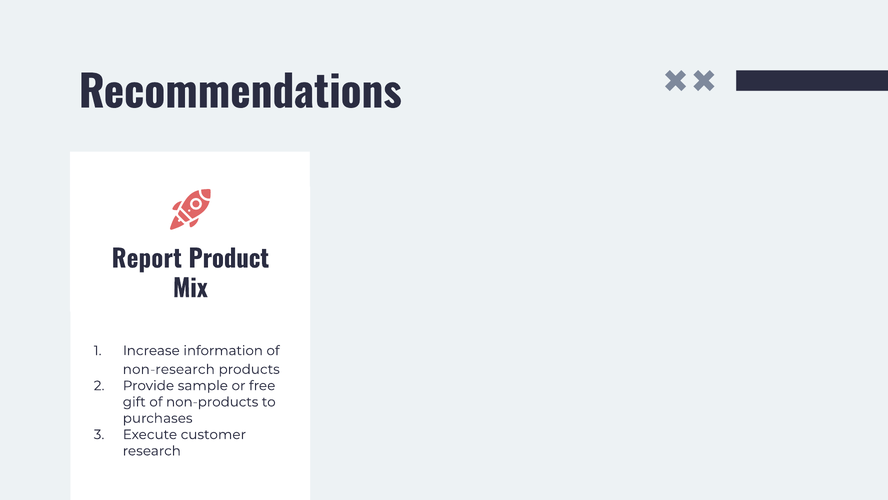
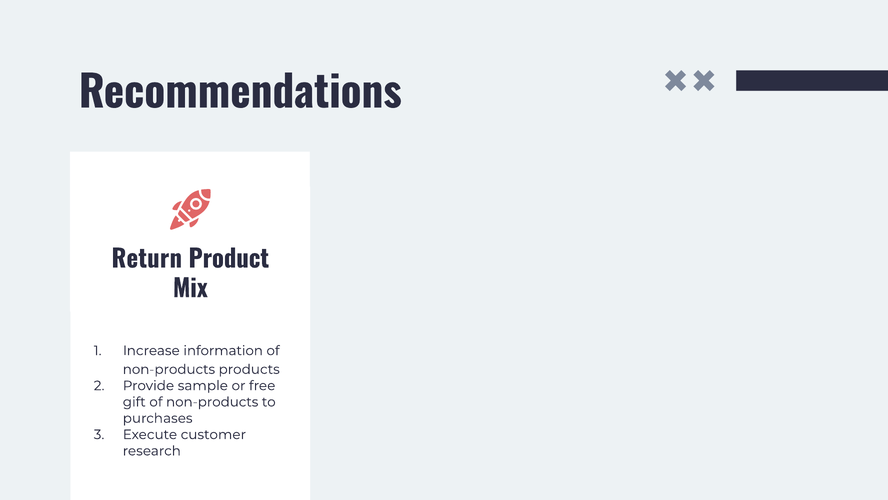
Report: Report -> Return (147, 259)
non-research: non-research -> non-products (169, 369)
